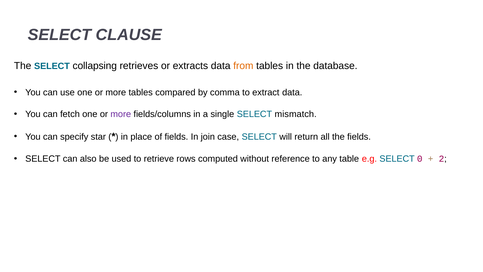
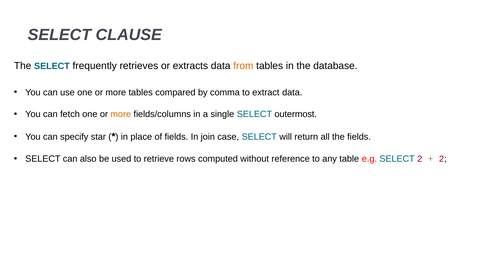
collapsing: collapsing -> frequently (95, 66)
more colour: purple -> orange (121, 114)
mismatch: mismatch -> outermost (296, 114)
SELECT 0: 0 -> 2 (420, 159)
